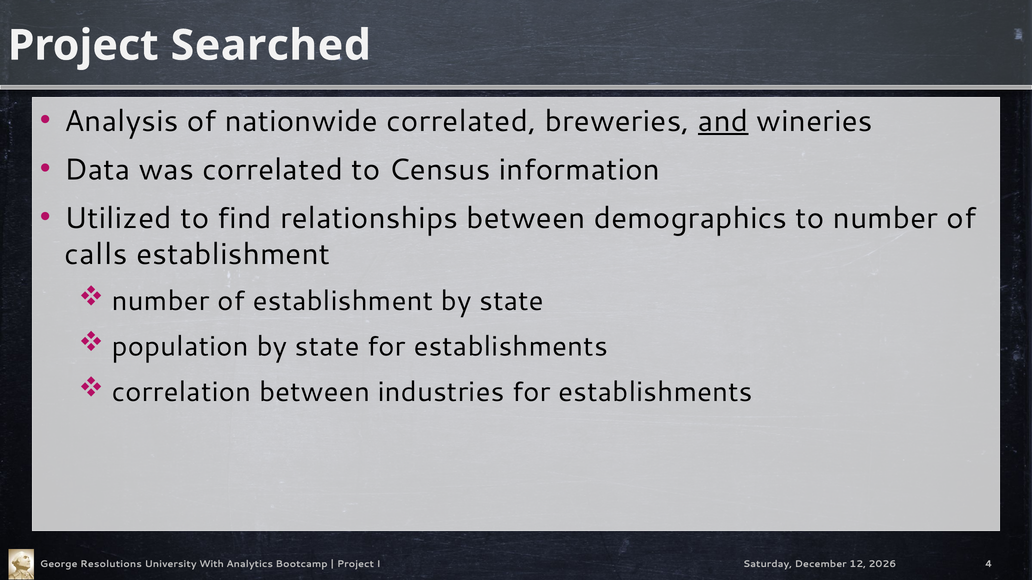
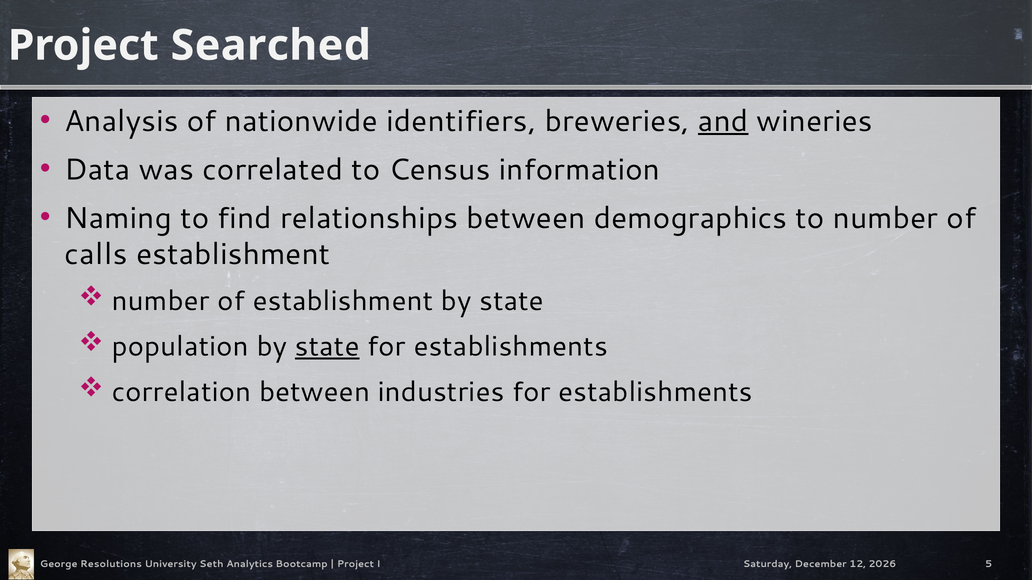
nationwide correlated: correlated -> identifiers (461, 121)
Utilized: Utilized -> Naming (118, 218)
state underline: none -> present (327, 347)
With: With -> Seth (211, 565)
4: 4 -> 5 (989, 565)
